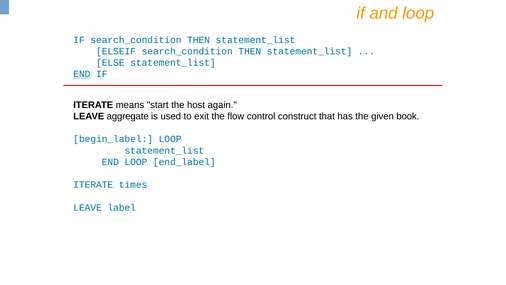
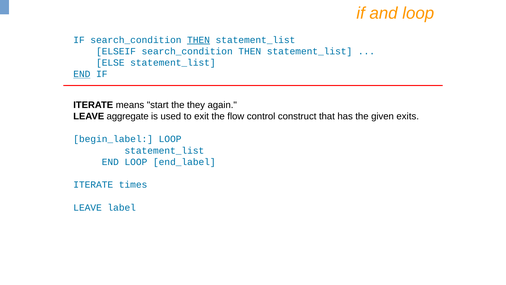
THEN underline: none -> present (199, 40)
host: host -> they (196, 105)
book: book -> exits (408, 116)
